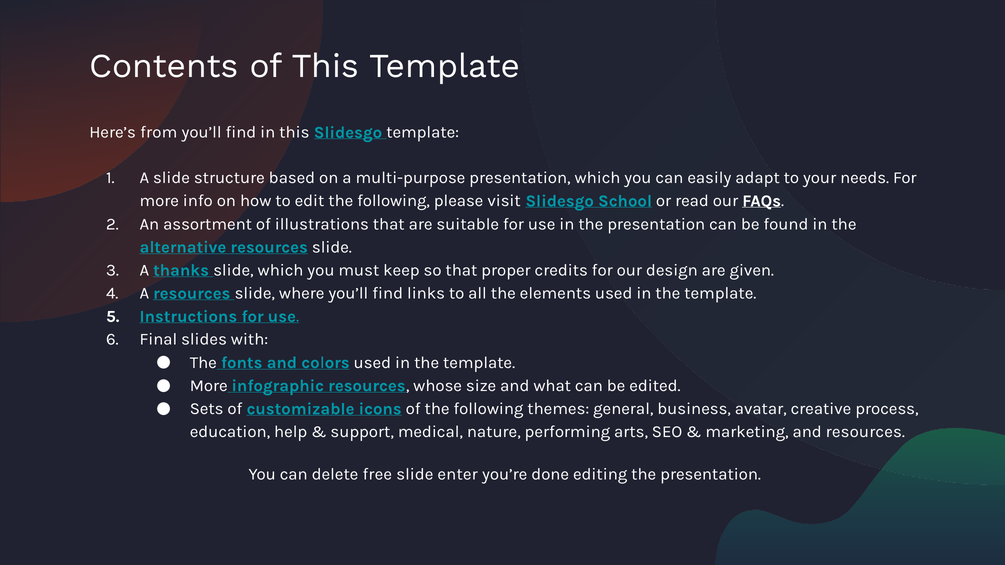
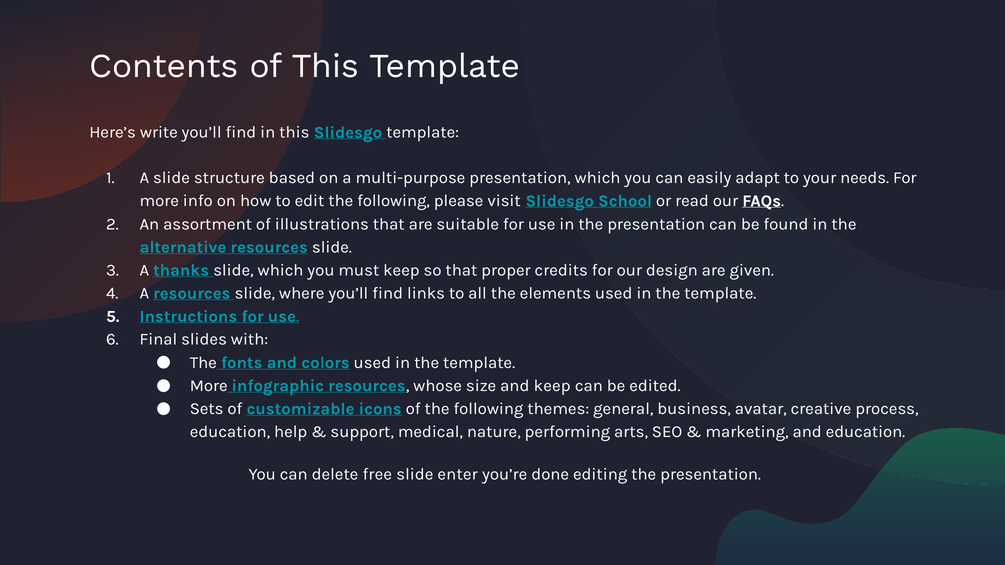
from: from -> write (159, 132)
and what: what -> keep (552, 386)
and resources: resources -> education (865, 432)
